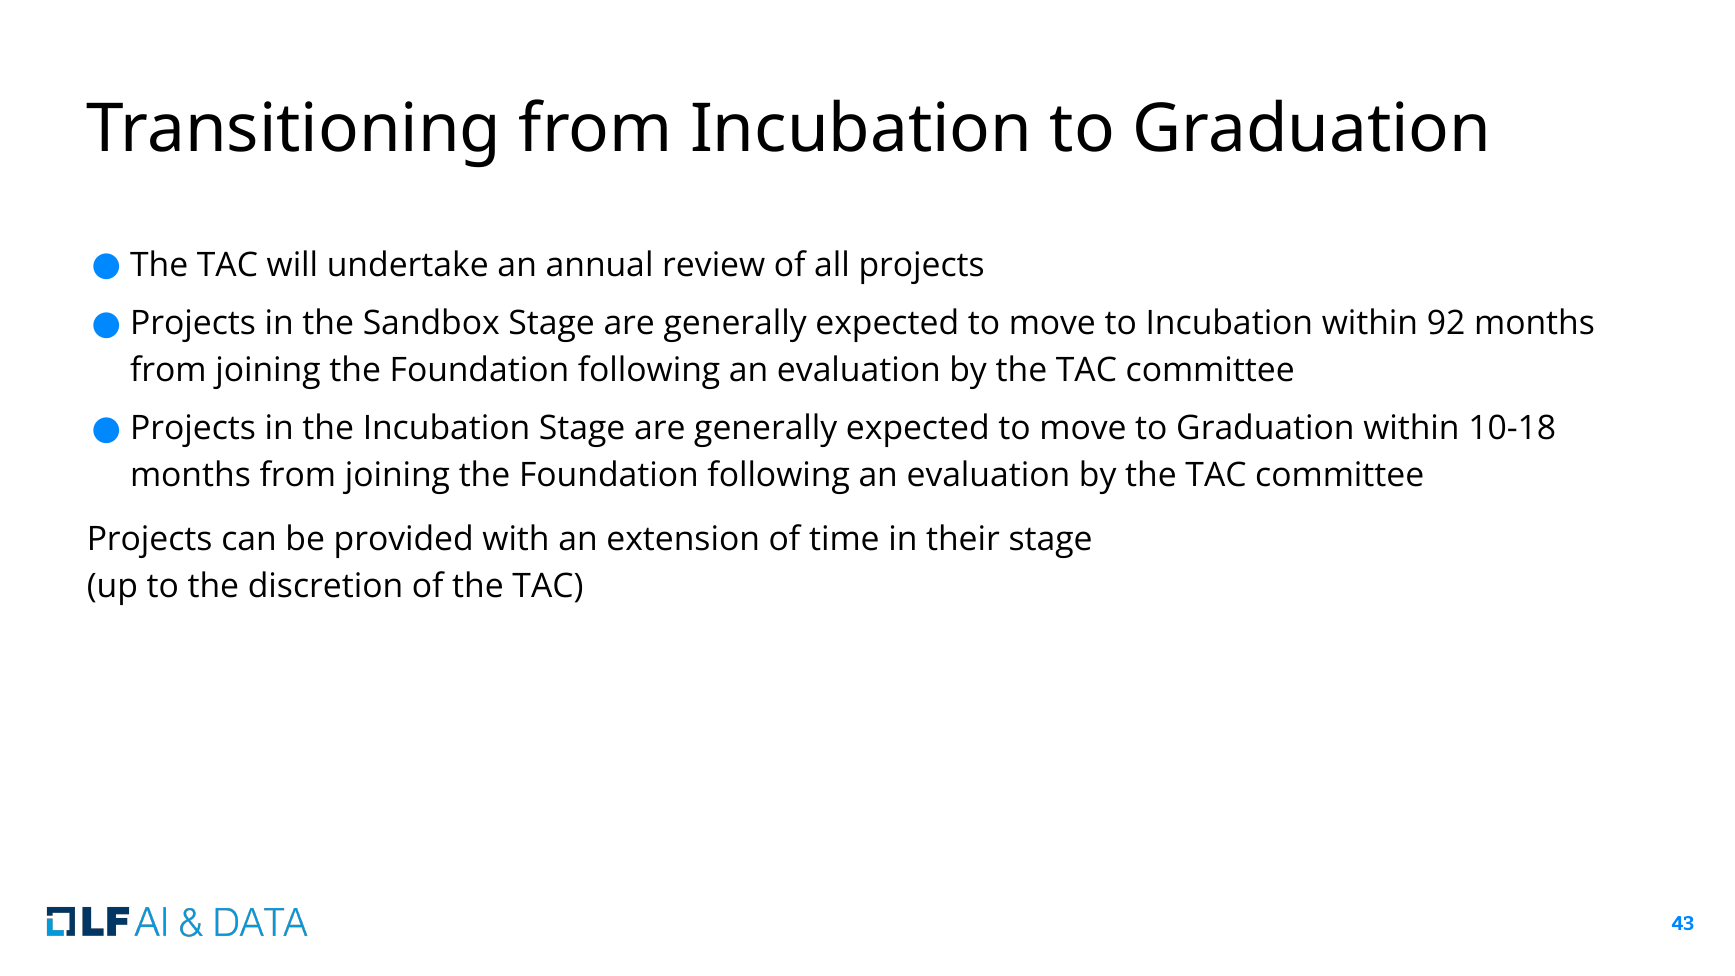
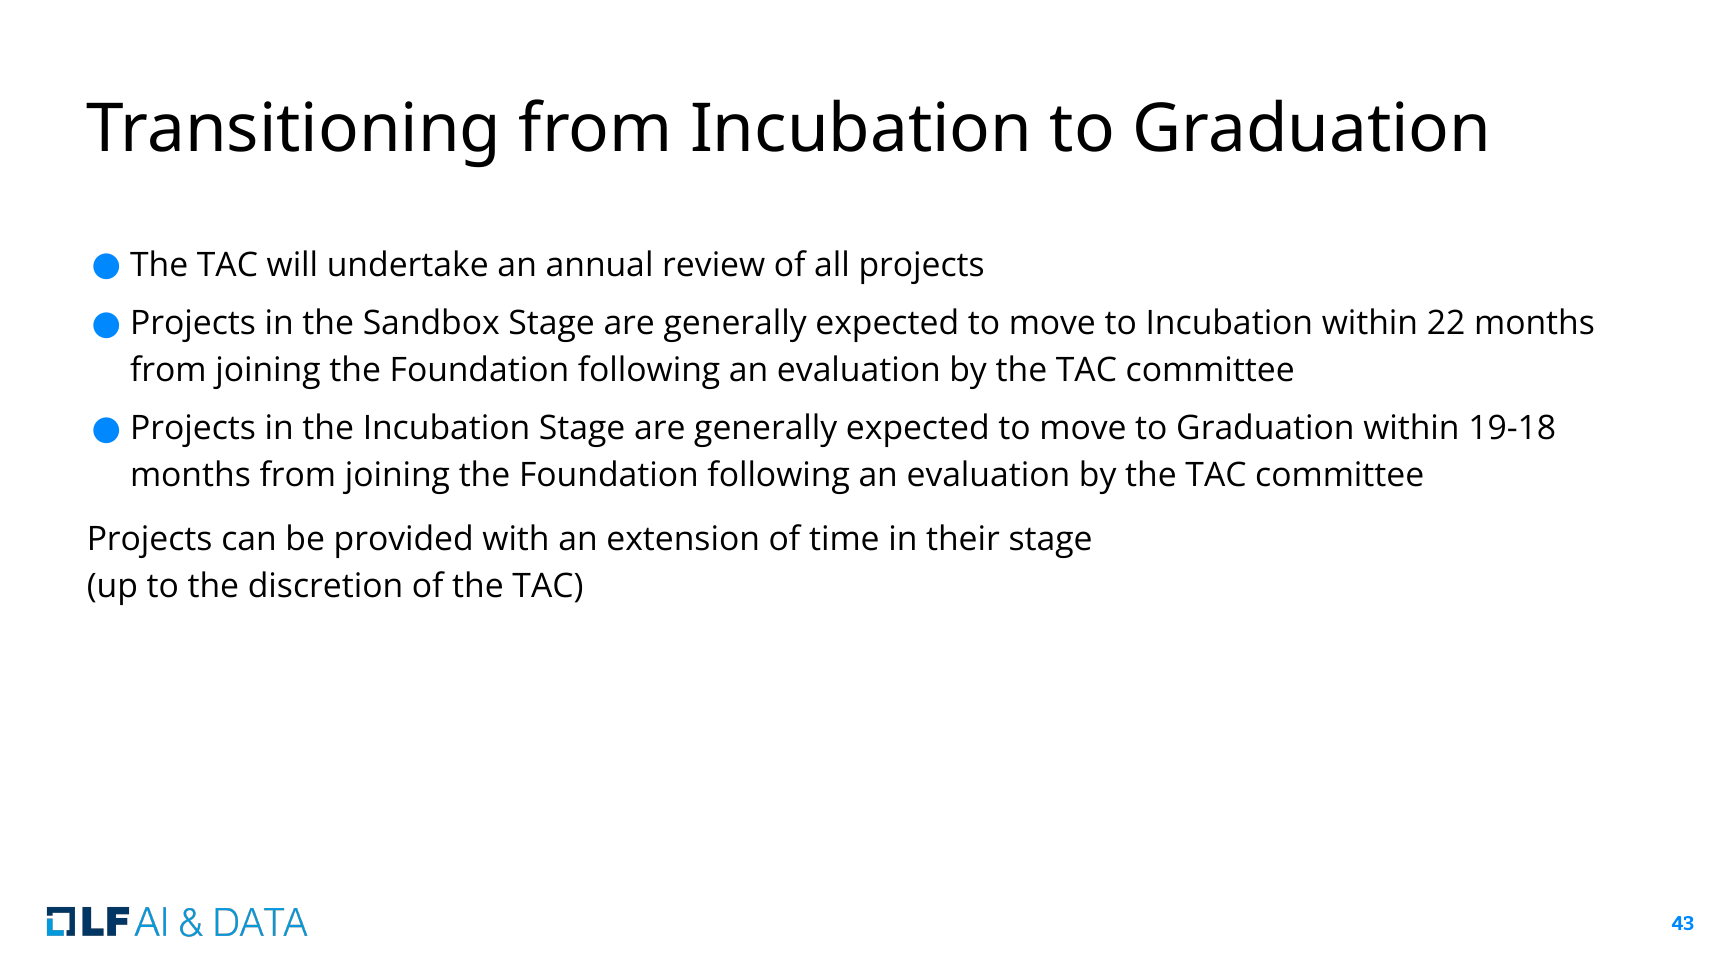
92: 92 -> 22 (1446, 324)
10-18: 10-18 -> 19-18 (1512, 429)
